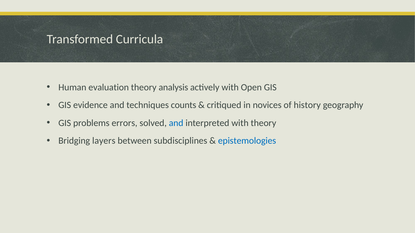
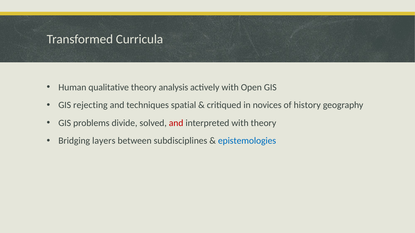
evaluation: evaluation -> qualitative (109, 87)
evidence: evidence -> rejecting (90, 105)
counts: counts -> spatial (184, 105)
errors: errors -> divide (125, 123)
and colour: blue -> red (176, 123)
